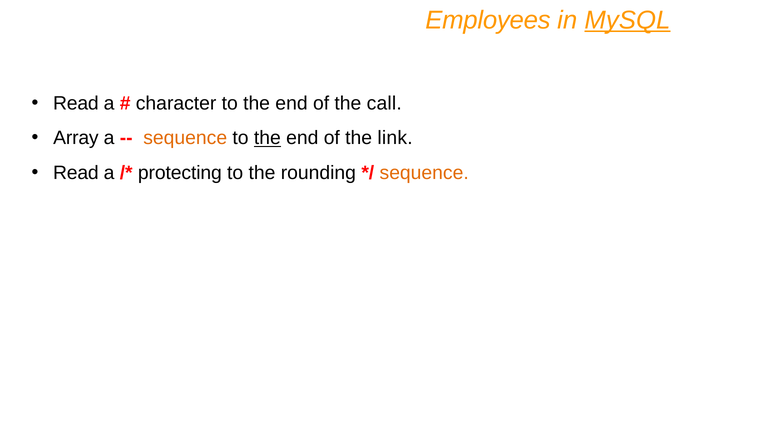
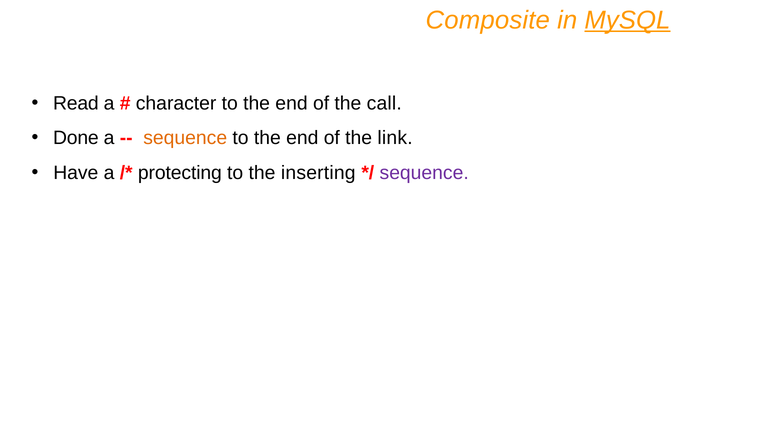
Employees: Employees -> Composite (488, 20)
Array: Array -> Done (76, 138)
the underline: present -> none (267, 138)
Read: Read -> Have (76, 173)
rounding: rounding -> inserting (318, 173)
sequence colour: orange -> purple (424, 173)
